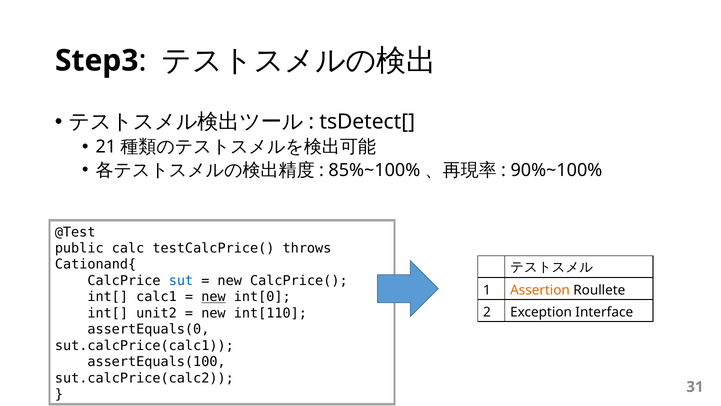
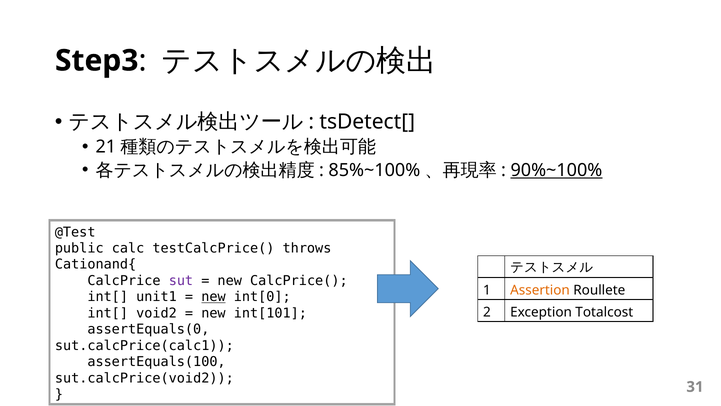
90%~100% underline: none -> present (556, 170)
sut colour: blue -> purple (181, 280)
calc1: calc1 -> unit1 (157, 297)
unit2: unit2 -> void2 (157, 313)
int[110: int[110 -> int[101 (270, 313)
Interface: Interface -> Totalcost (604, 312)
sut.calcPrice(calc2: sut.calcPrice(calc2 -> sut.calcPrice(void2 (144, 378)
